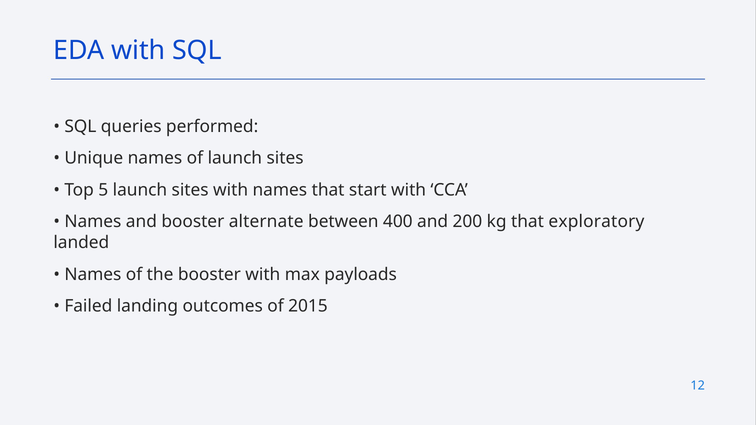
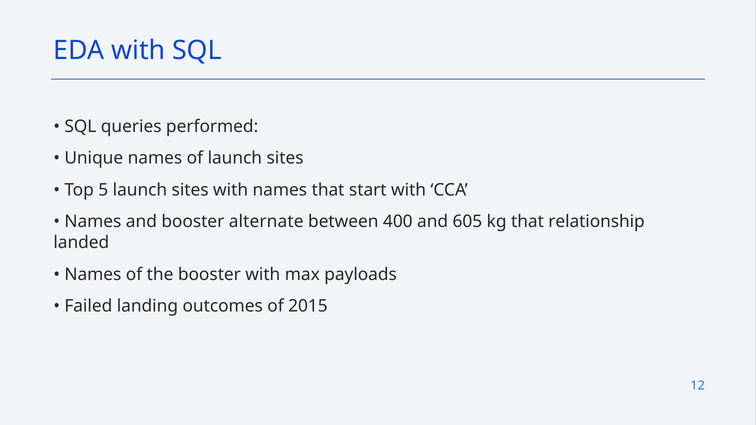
200: 200 -> 605 (467, 222)
exploratory: exploratory -> relationship (597, 222)
